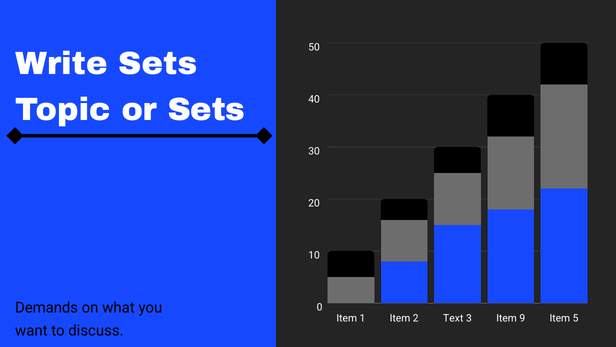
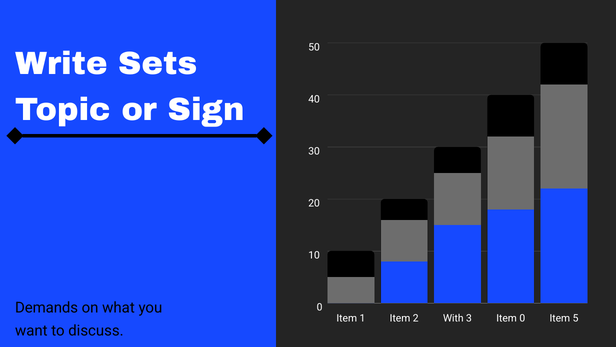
or Sets: Sets -> Sign (206, 110)
Text: Text -> With (453, 318)
Item 9: 9 -> 0 (522, 318)
